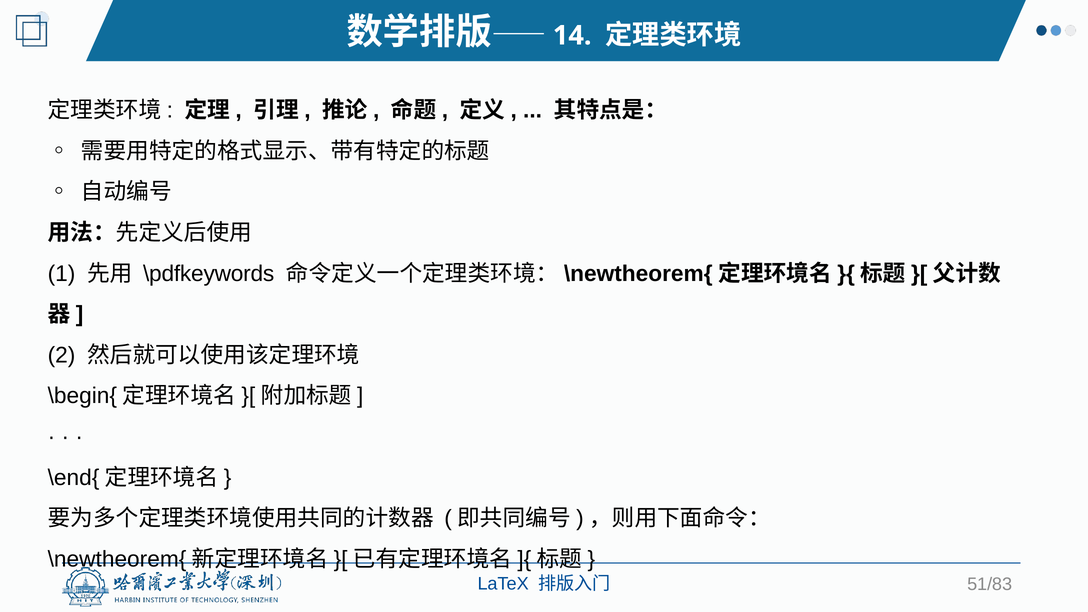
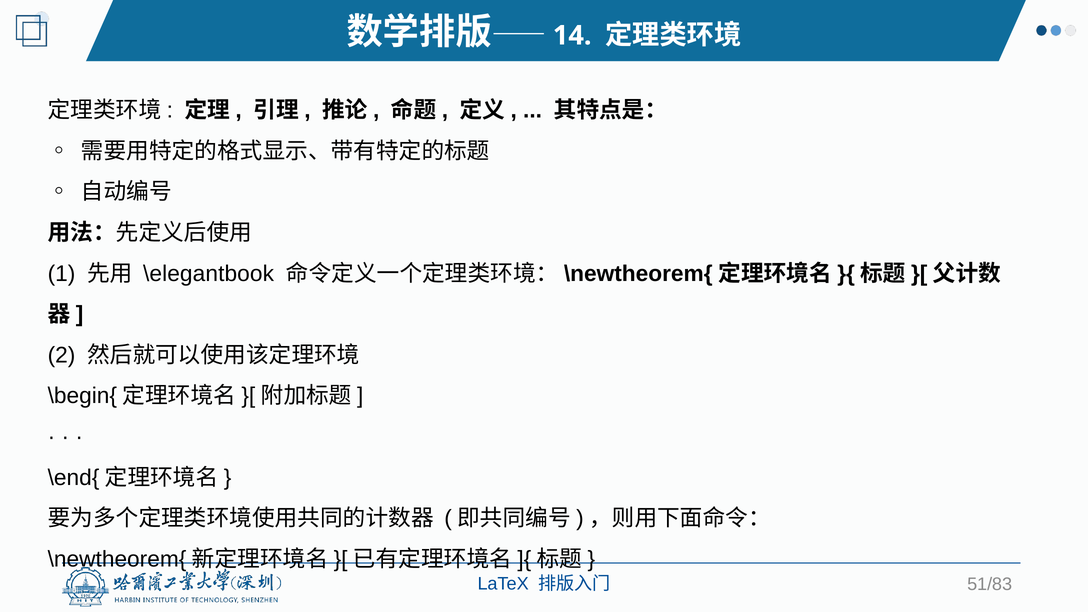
\pdfkeywords: \pdfkeywords -> \elegantbook (209, 274)
